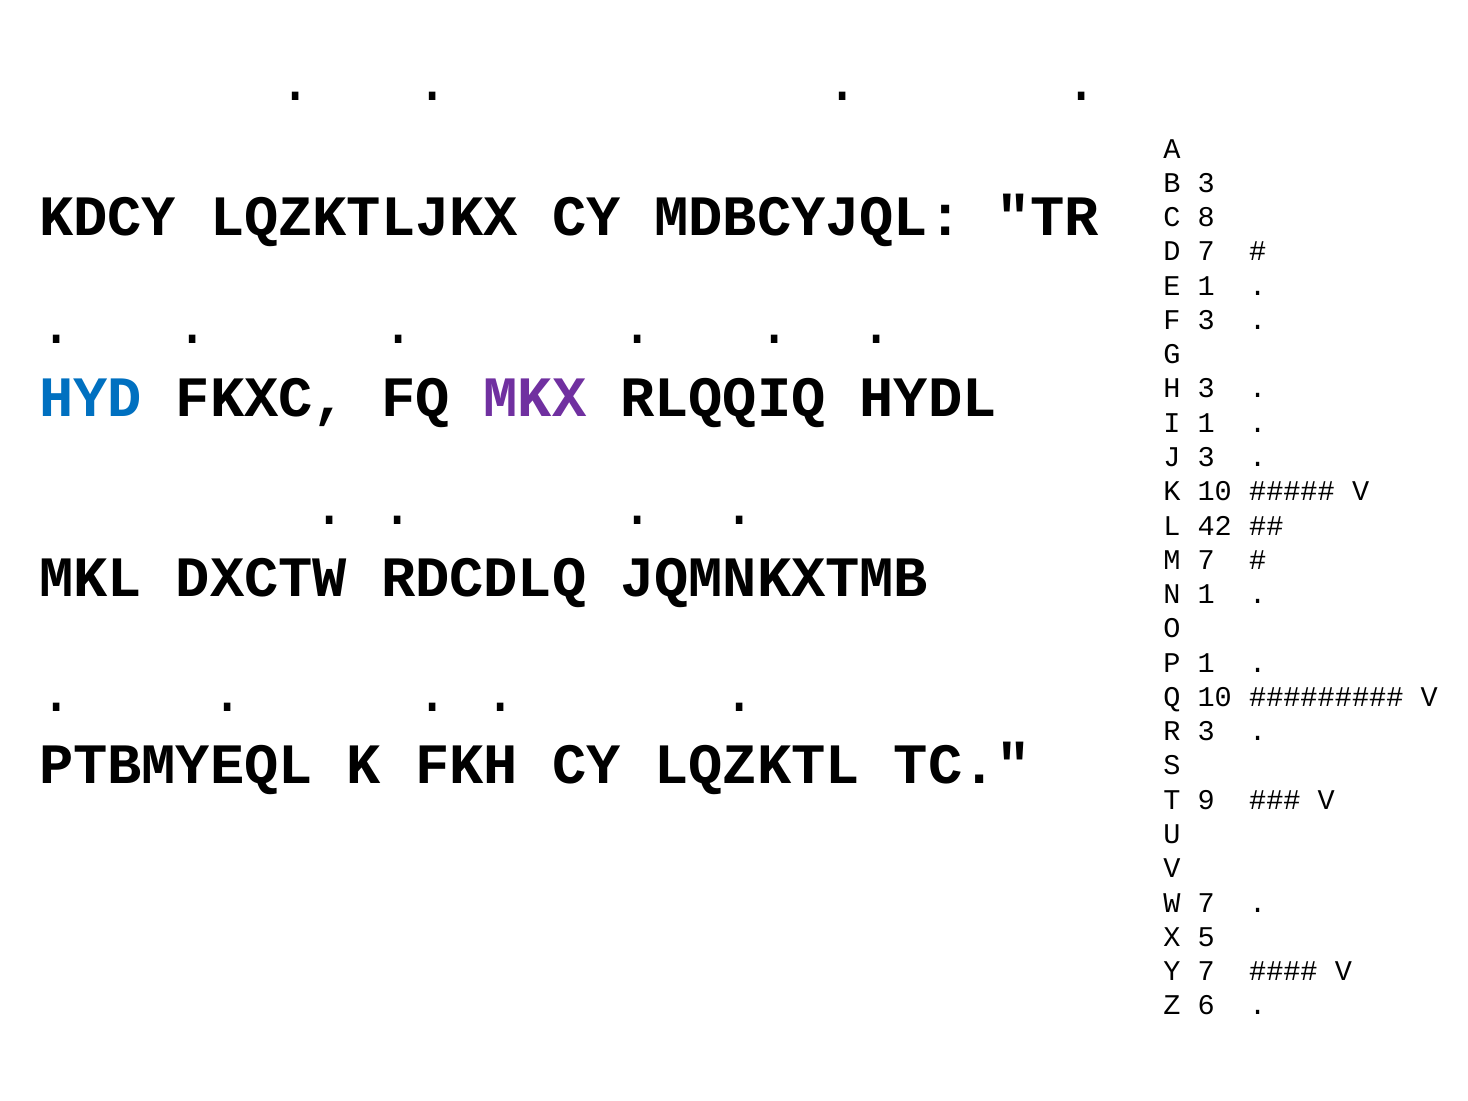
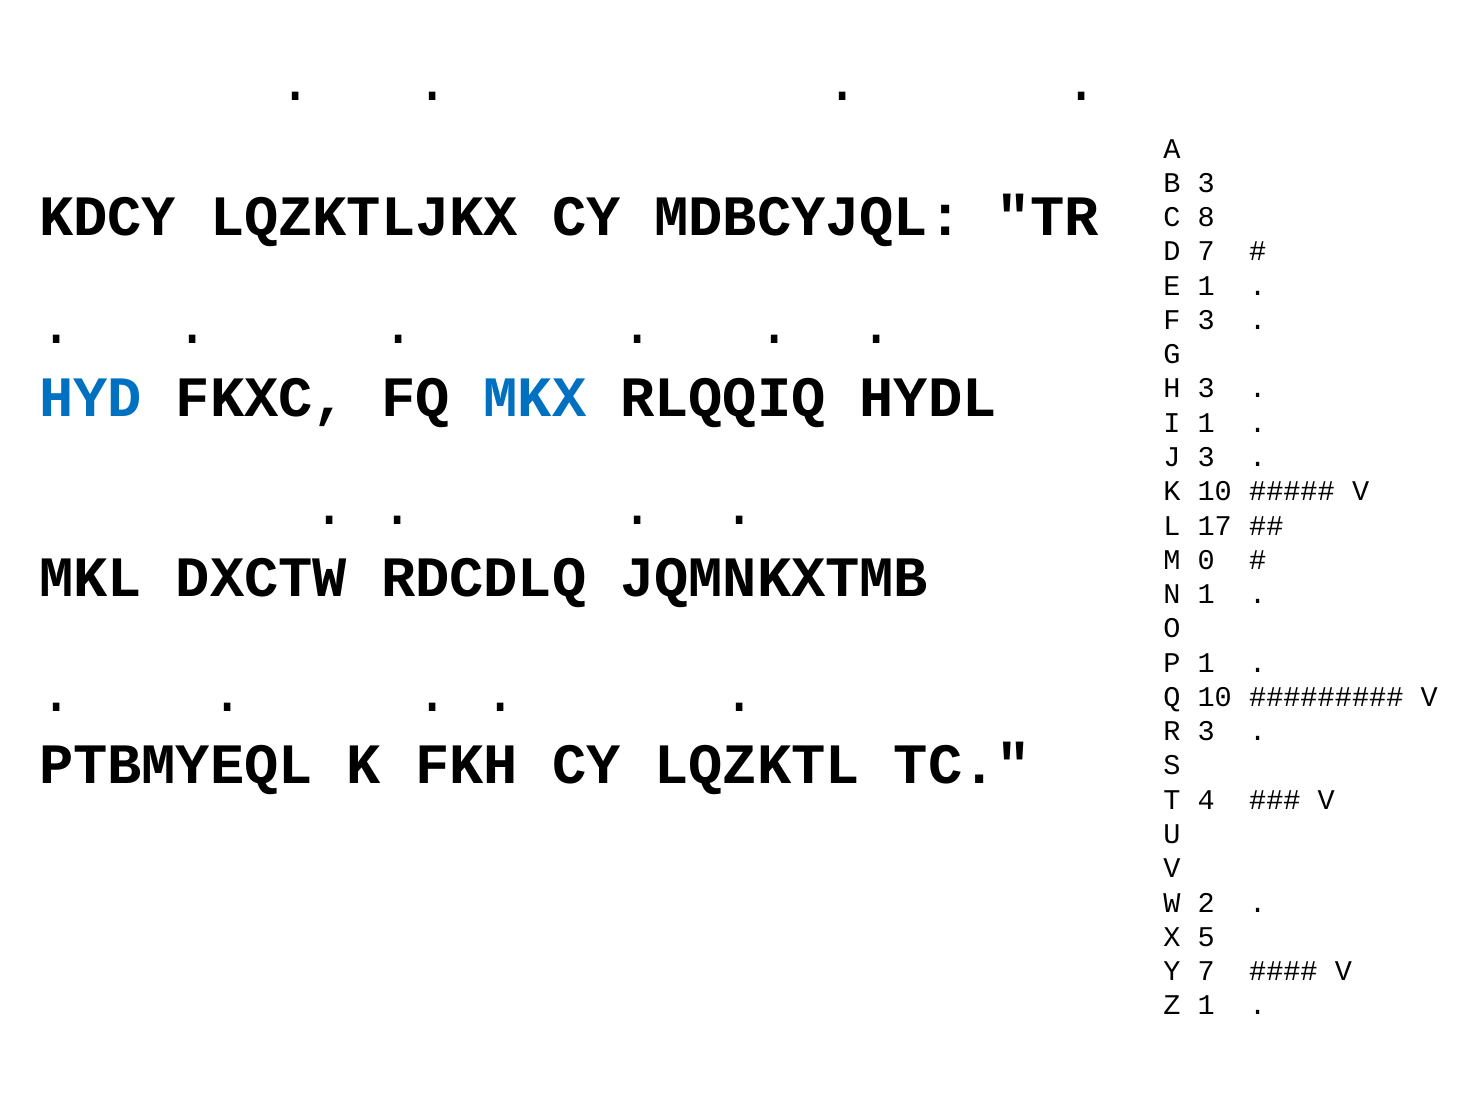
MKX colour: purple -> blue (535, 397)
42: 42 -> 17 (1215, 526)
M 7: 7 -> 0 (1206, 560)
9: 9 -> 4 (1206, 800)
W 7: 7 -> 2 (1206, 903)
Z 6: 6 -> 1 (1206, 1005)
